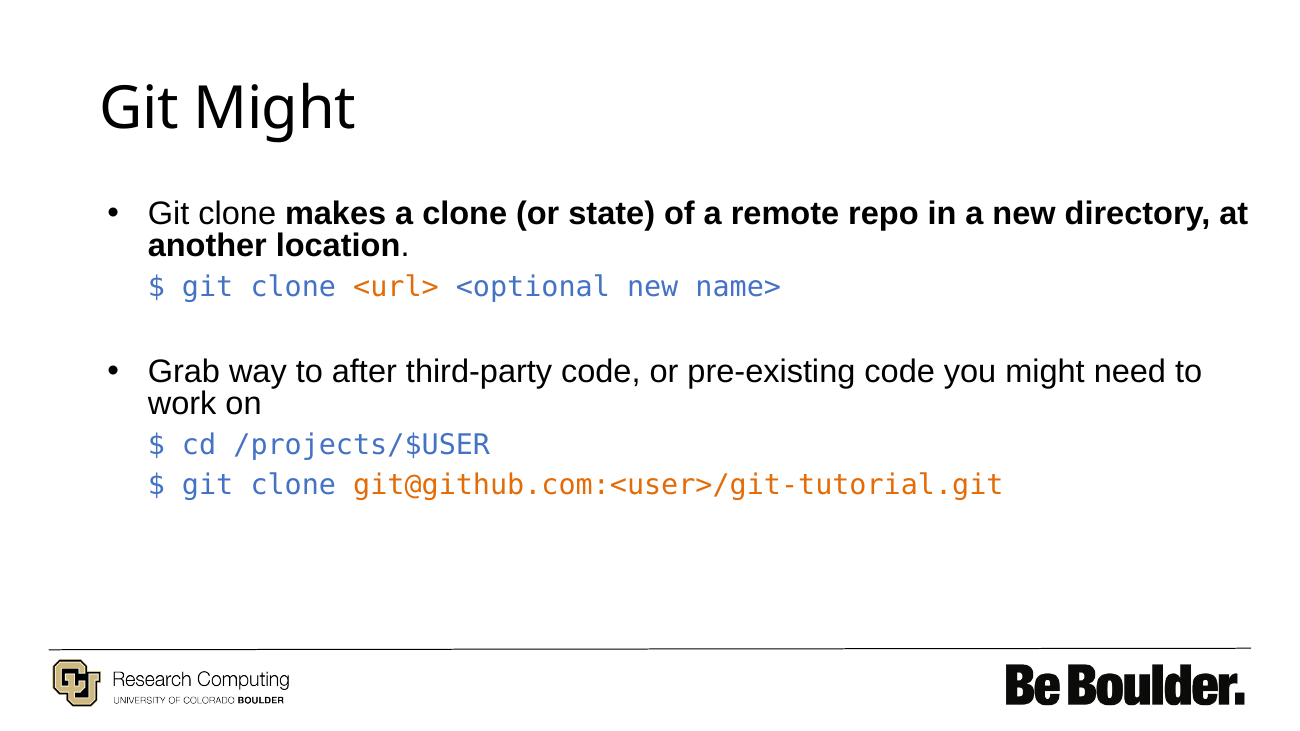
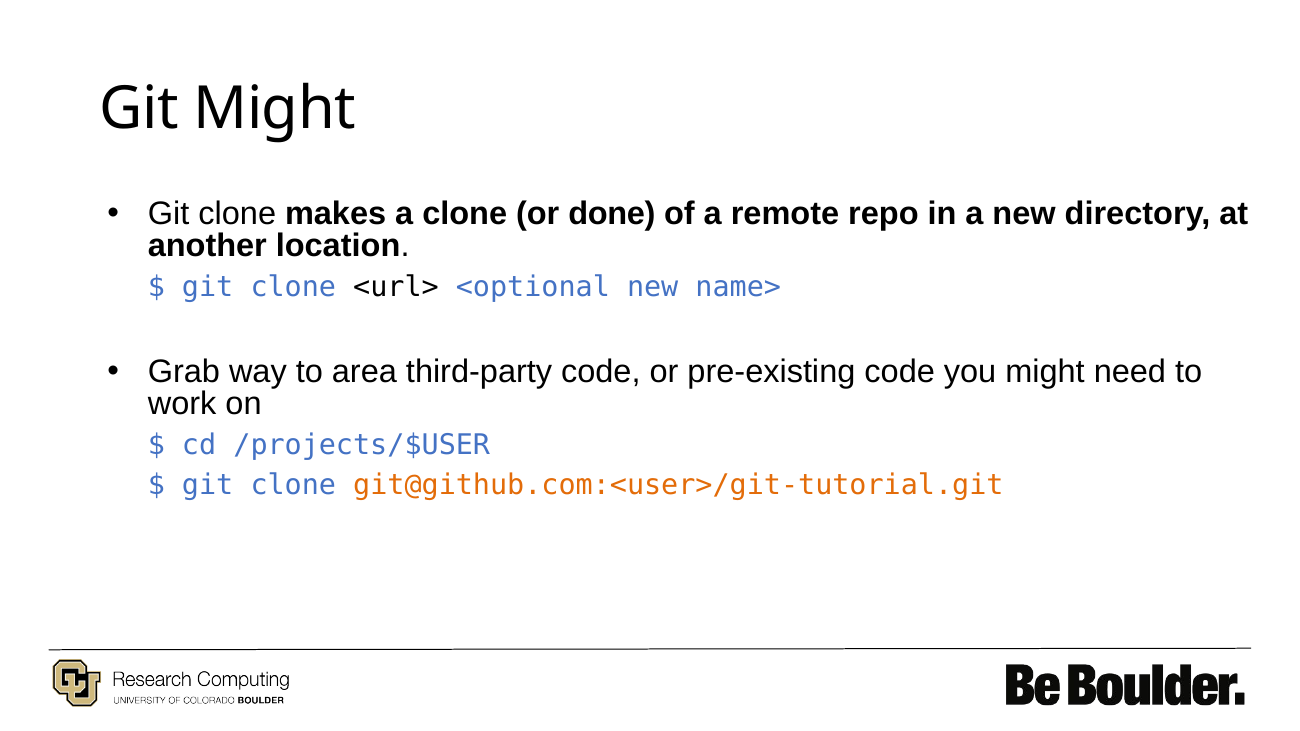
state: state -> done (612, 214)
<url> colour: orange -> black (396, 288)
after: after -> area (364, 372)
